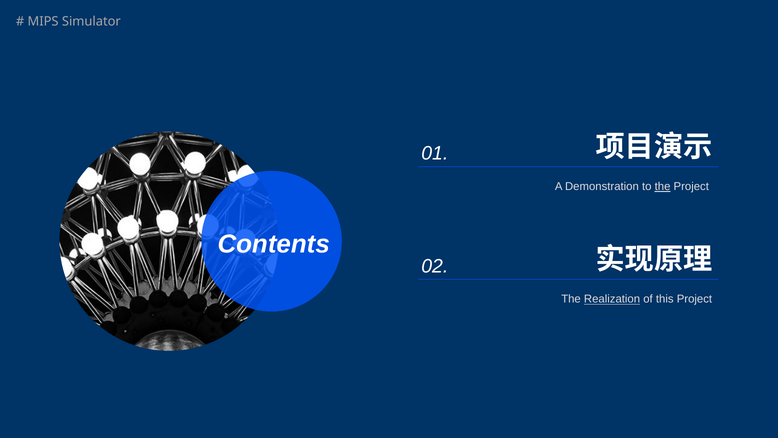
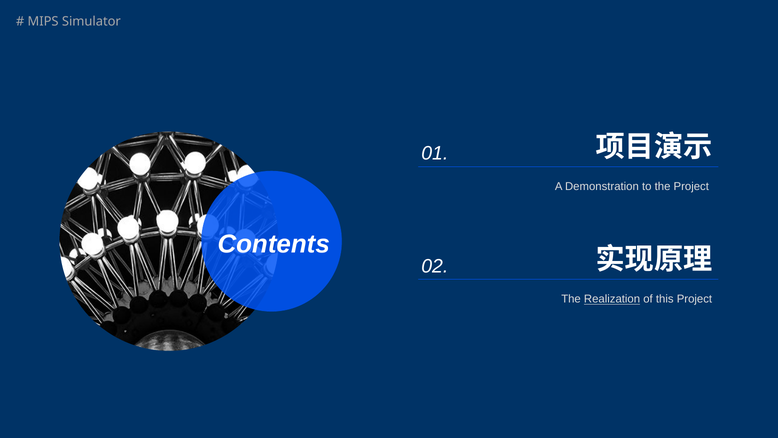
the underline: present -> none (663, 186)
